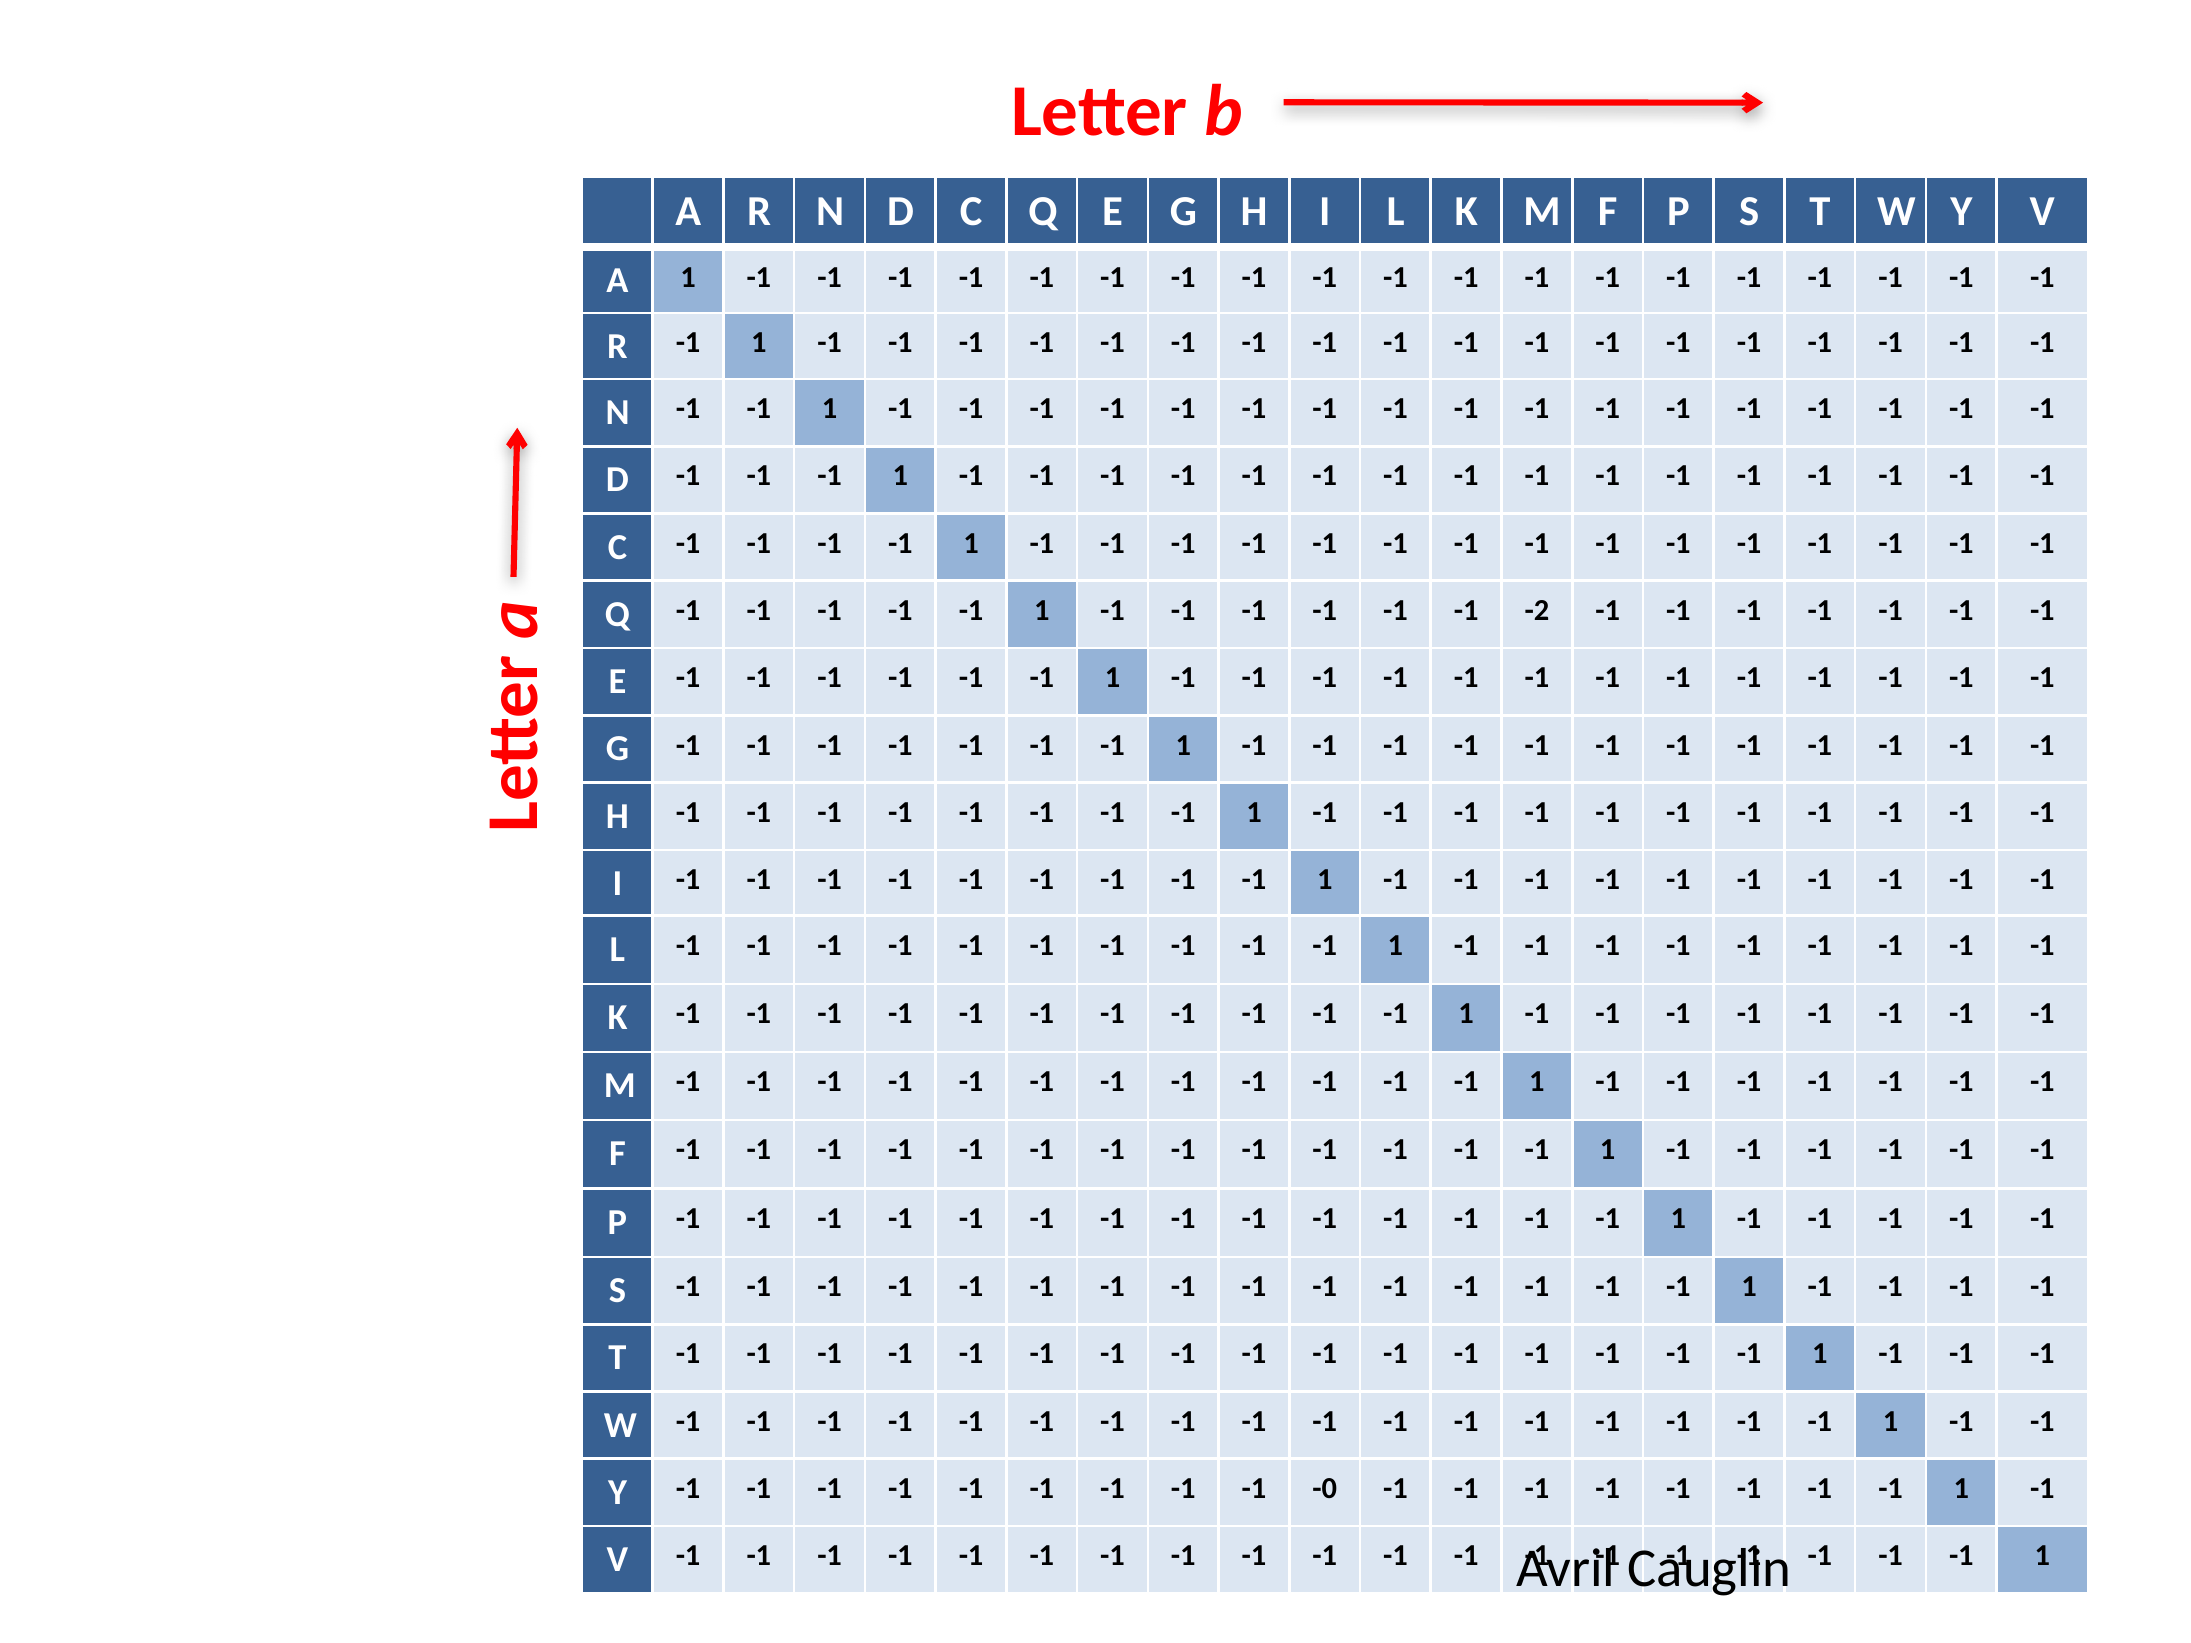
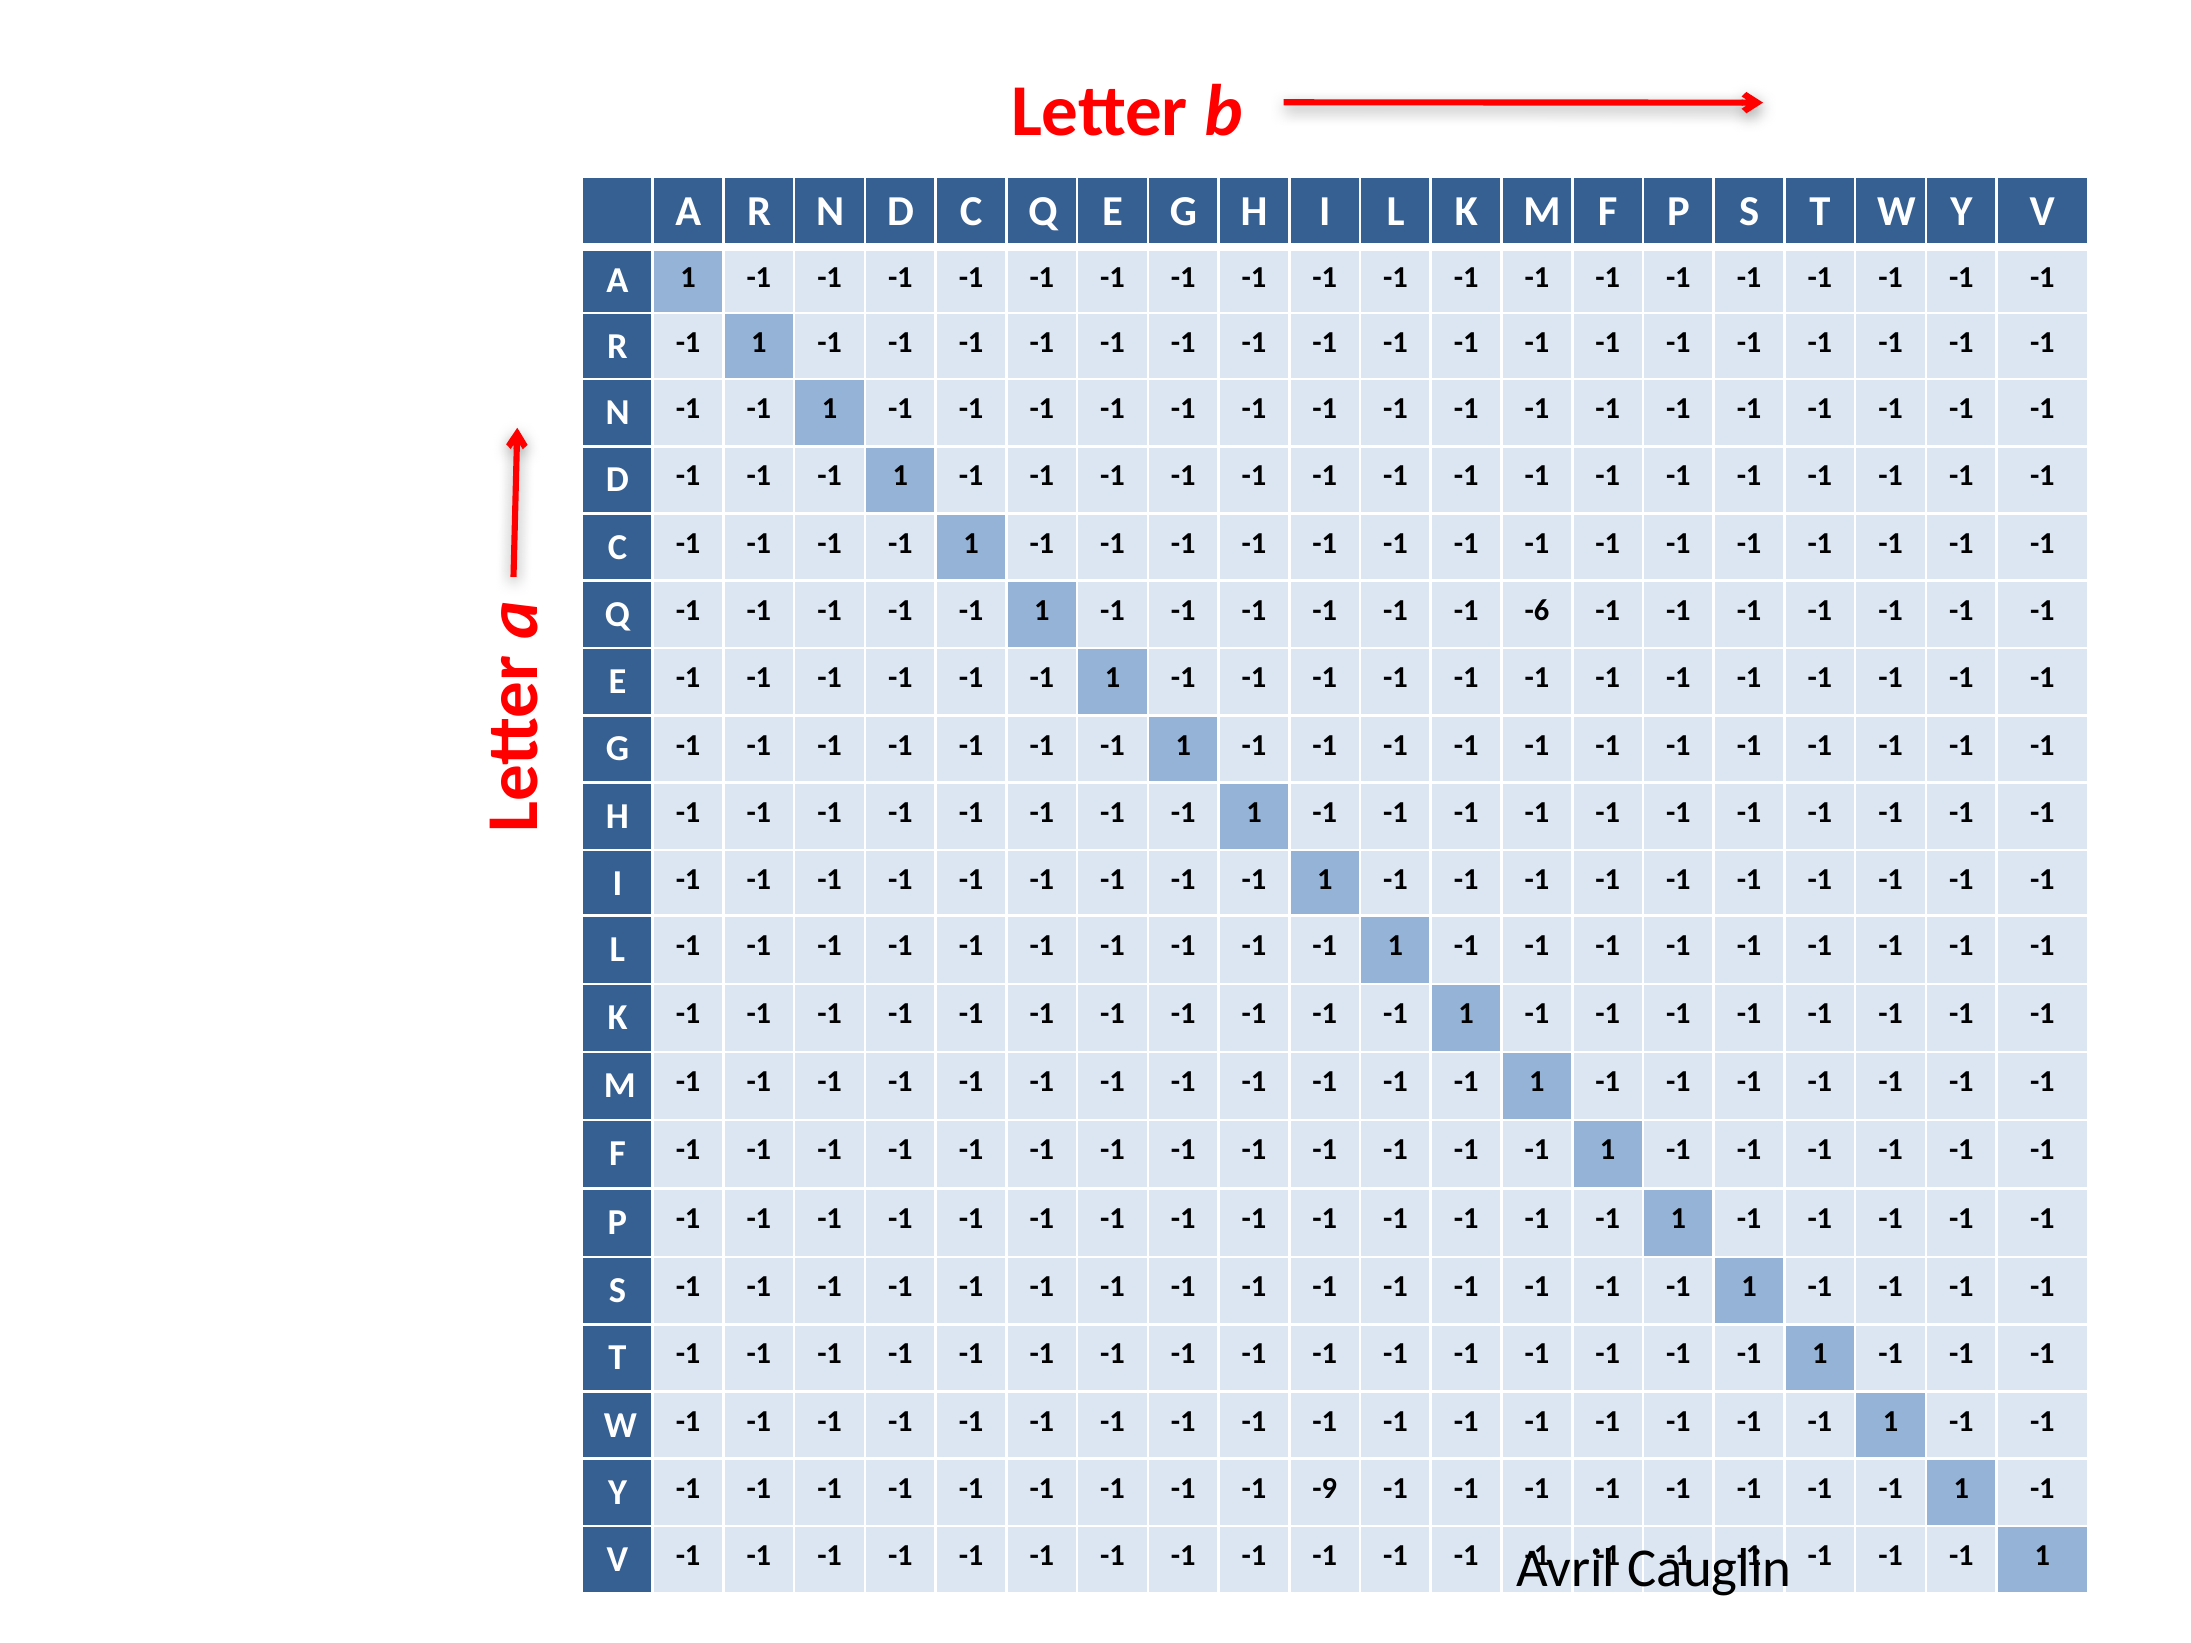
-2: -2 -> -6 (1537, 611)
-0: -0 -> -9 (1325, 1489)
